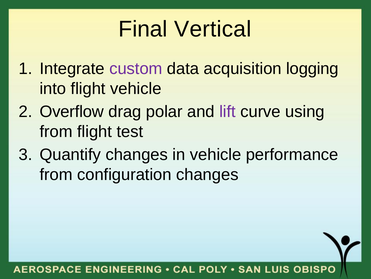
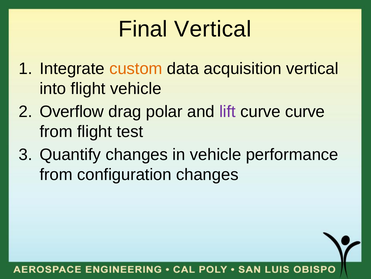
custom colour: purple -> orange (136, 69)
acquisition logging: logging -> vertical (312, 69)
curve using: using -> curve (305, 111)
